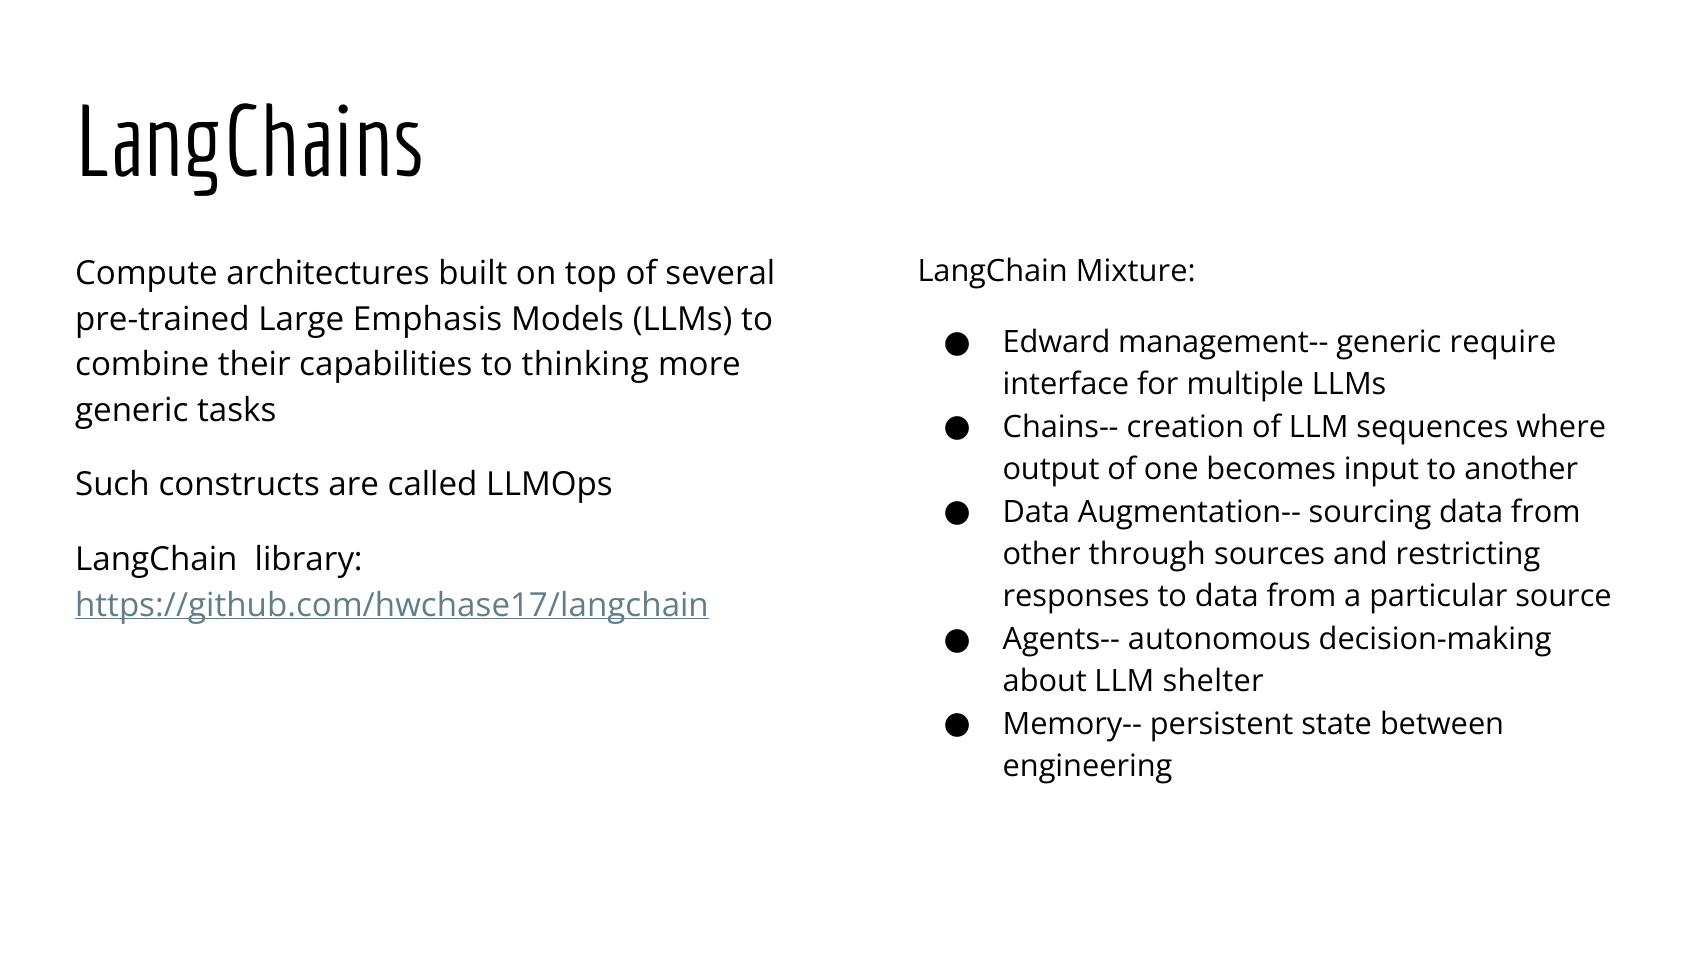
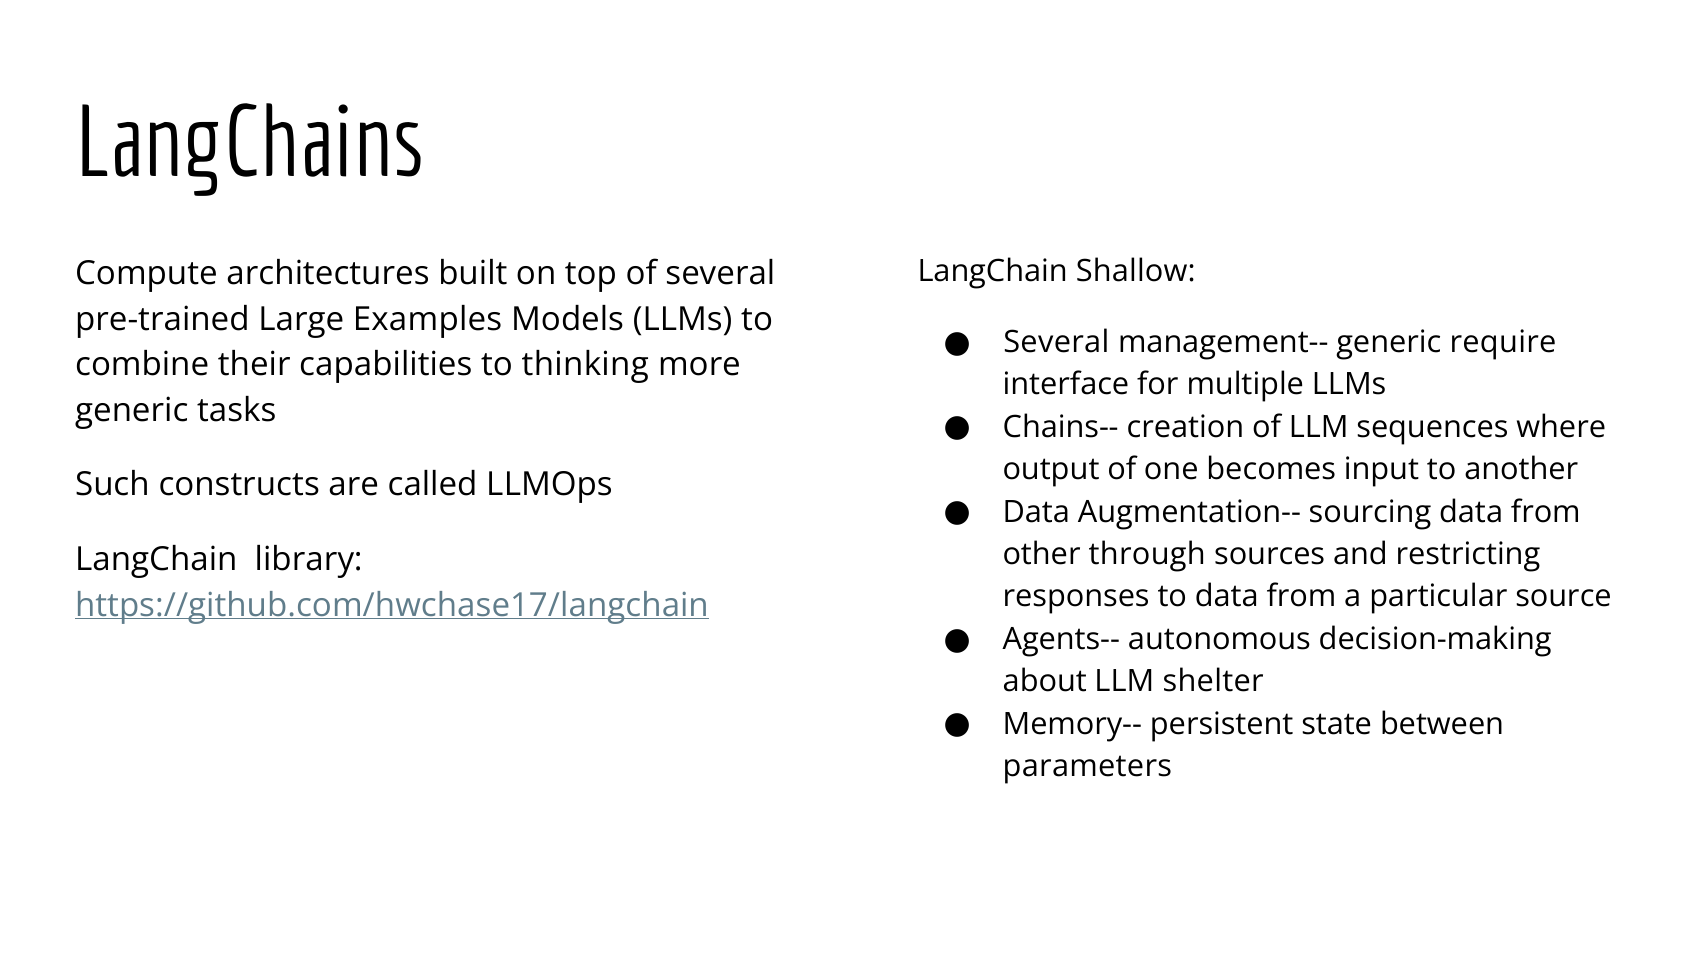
Mixture: Mixture -> Shallow (1136, 271)
Emphasis: Emphasis -> Examples (427, 319)
Edward: Edward -> Several (1056, 342)
engineering: engineering -> parameters (1087, 767)
